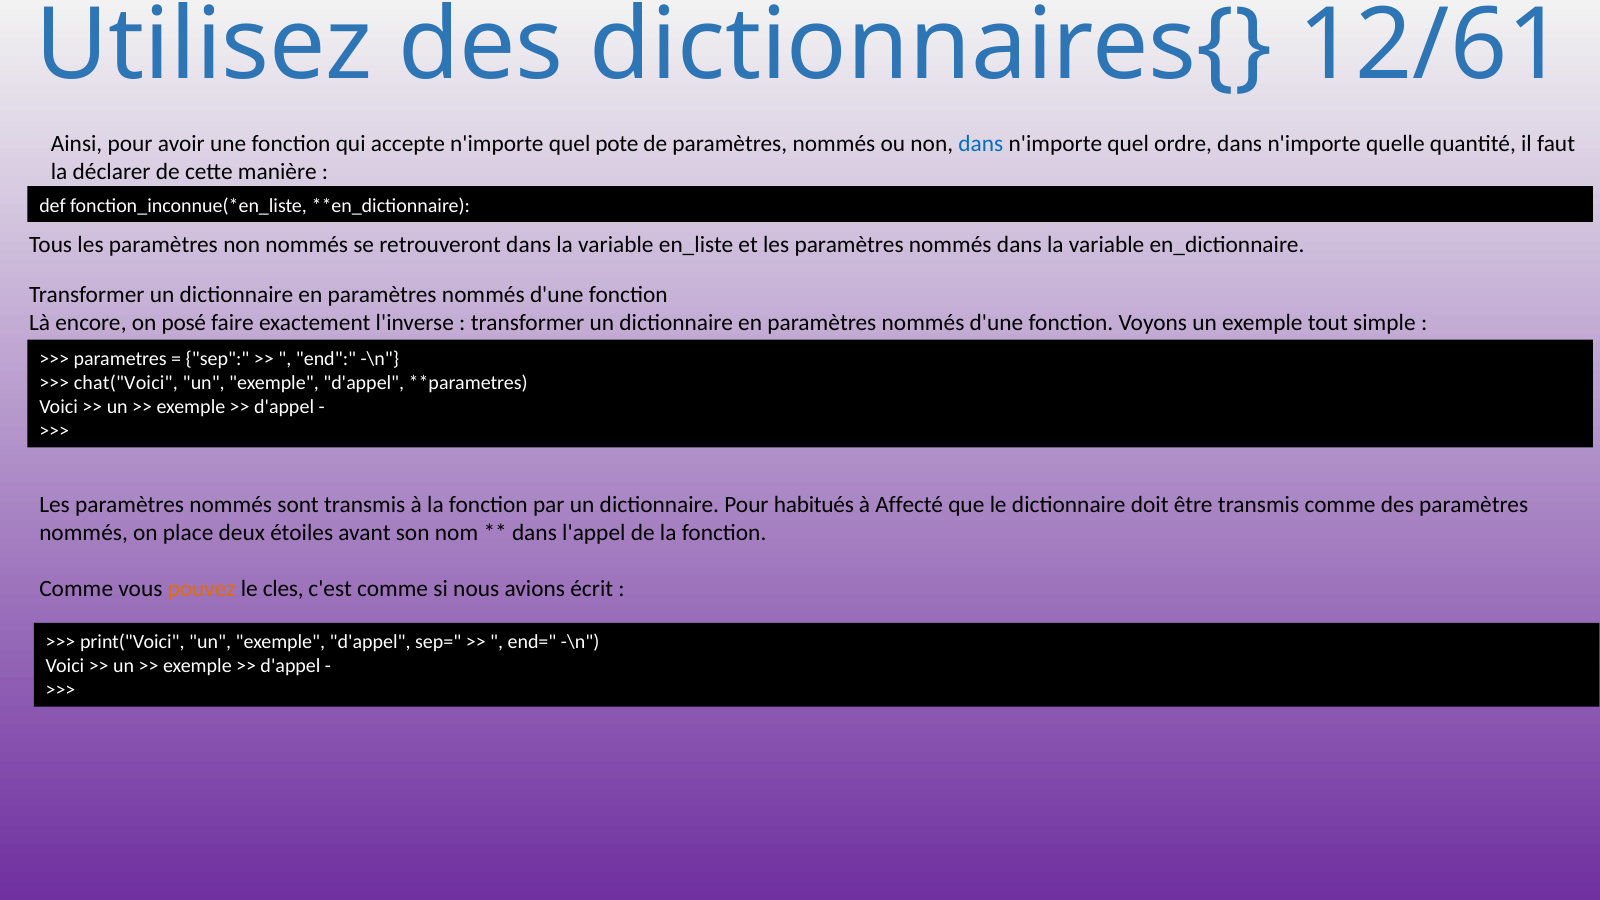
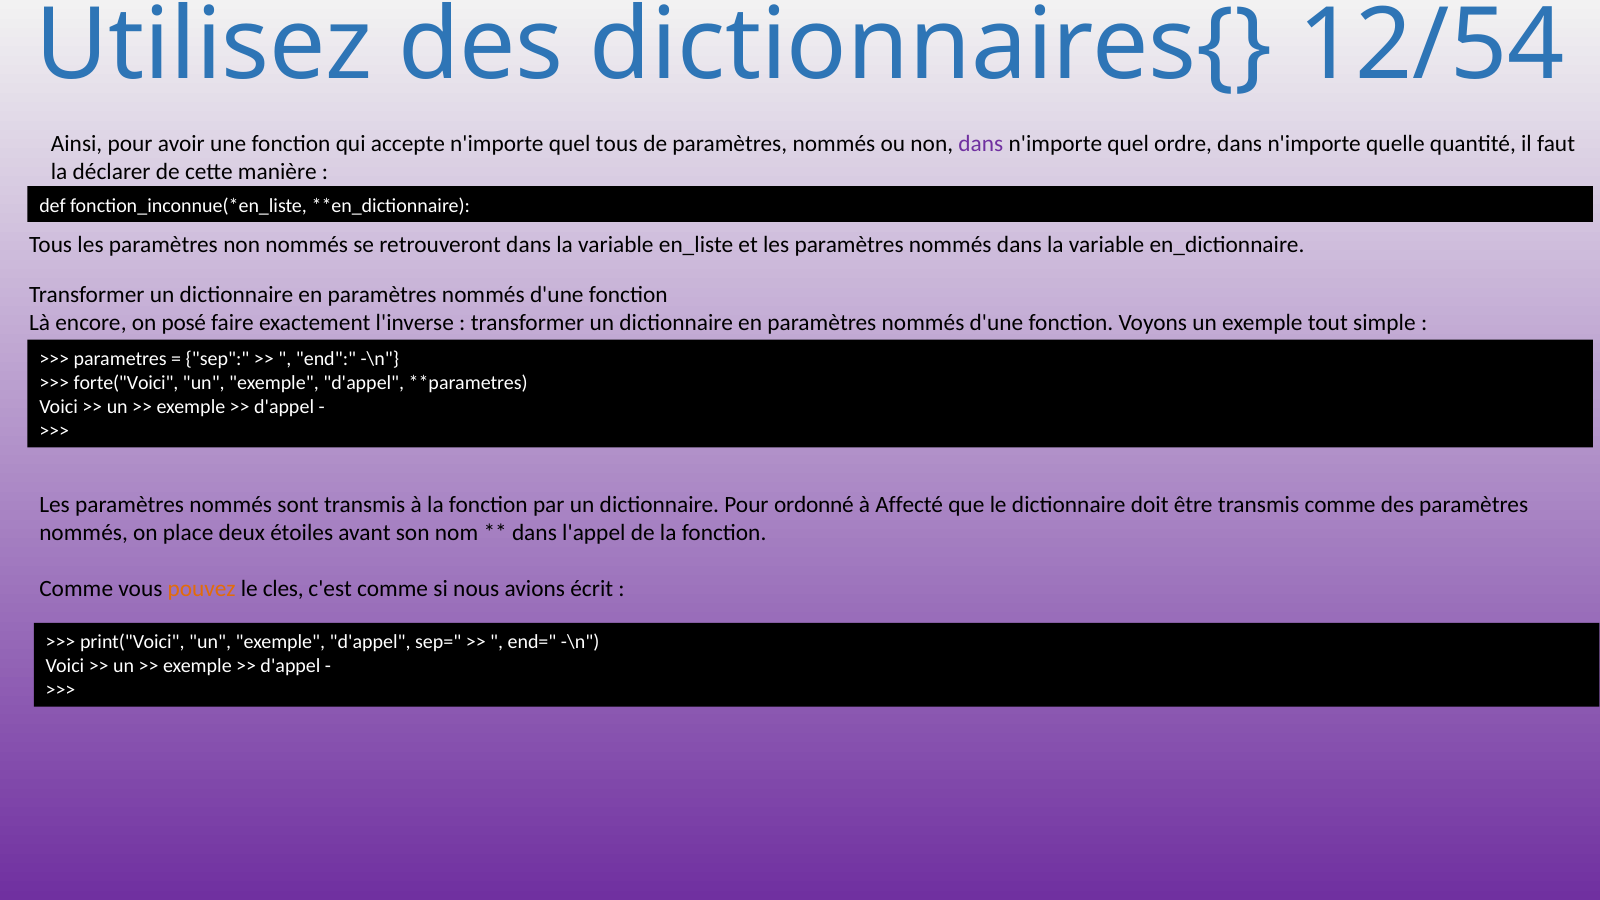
12/61: 12/61 -> 12/54 (1431, 46)
quel pote: pote -> tous (617, 143)
dans colour: blue -> purple (981, 143)
chat("Voici: chat("Voici -> forte("Voici (126, 383)
habitués: habitués -> ordonné (814, 505)
